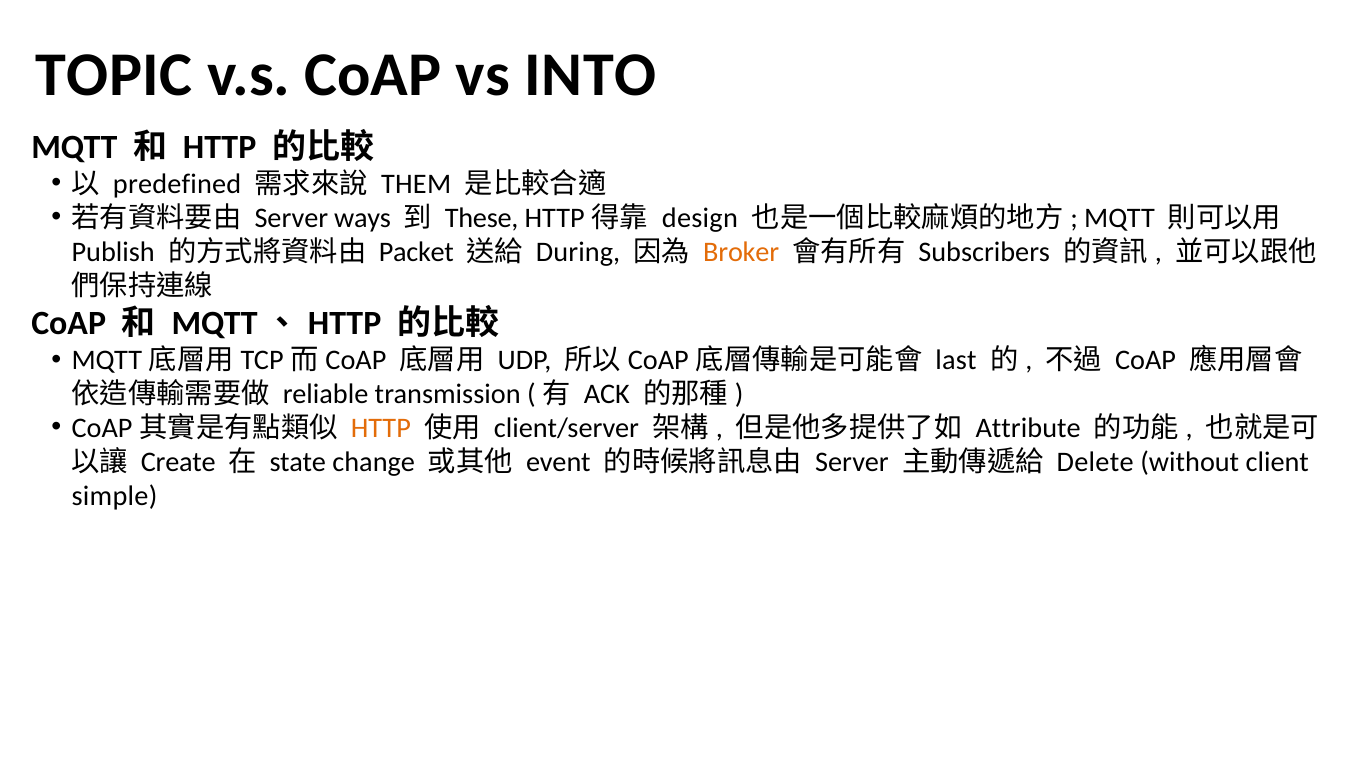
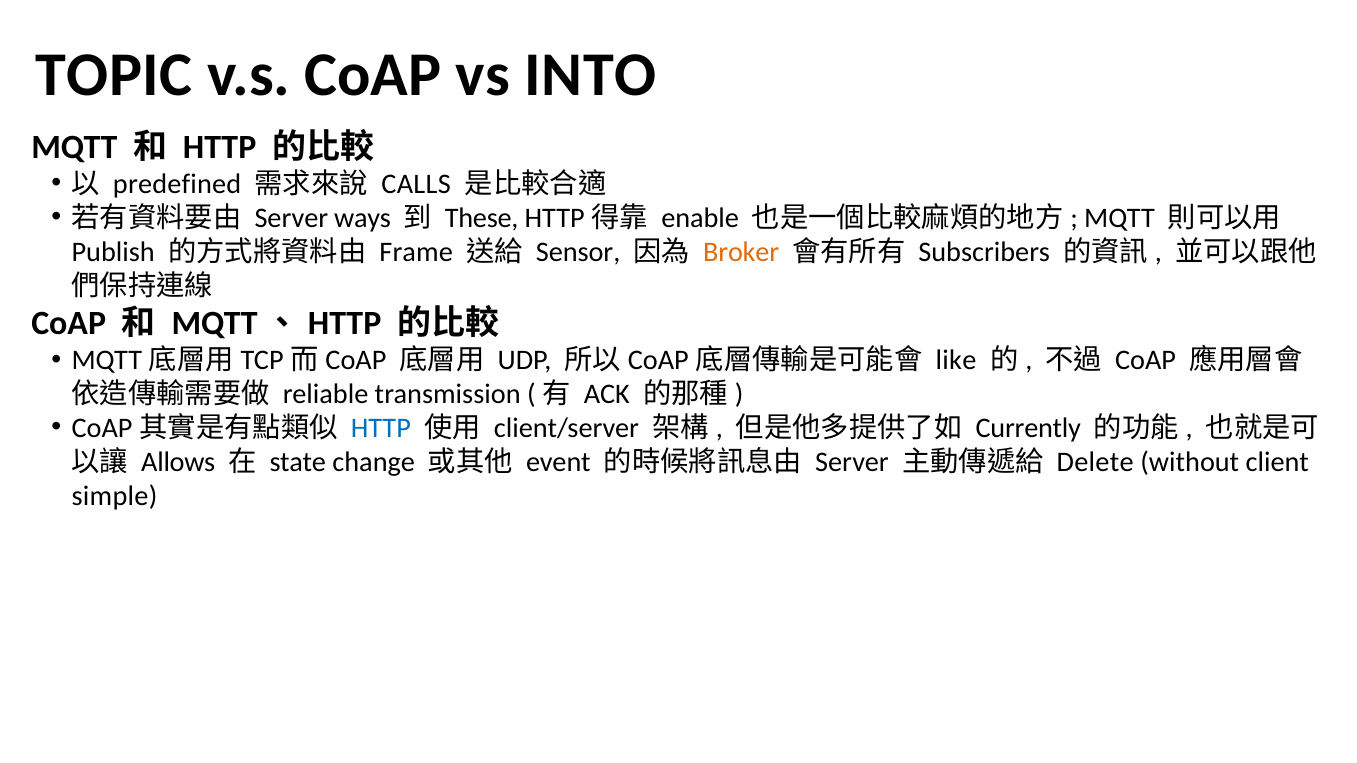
THEM: THEM -> CALLS (416, 184)
design: design -> enable (700, 218)
Packet: Packet -> Frame (416, 252)
During: During -> Sensor (578, 252)
last: last -> like (956, 361)
HTTP colour: orange -> blue (381, 428)
Attribute: Attribute -> Currently (1028, 428)
Create: Create -> Allows (178, 462)
